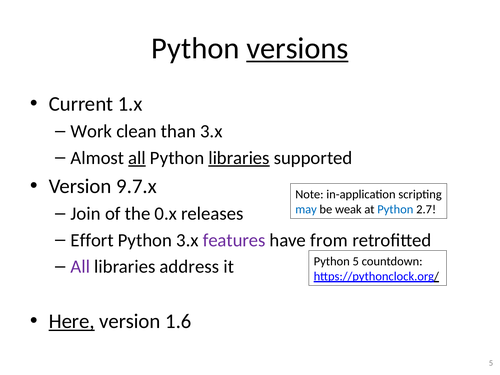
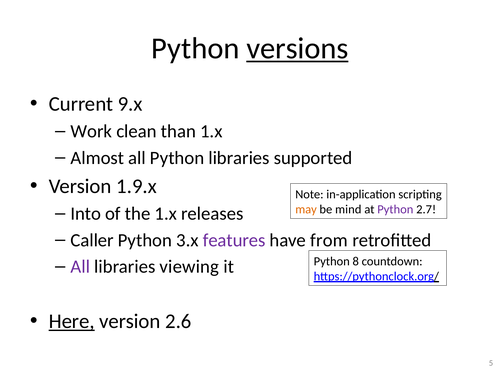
1.x: 1.x -> 9.x (130, 104)
than 3.x: 3.x -> 1.x (211, 131)
all underline: present -> none (137, 158)
libraries underline: present -> none (239, 158)
9.7.x: 9.7.x -> 1.9.x (137, 186)
Join: Join -> Into (86, 214)
the 0.x: 0.x -> 1.x (166, 214)
may colour: blue -> orange (306, 209)
weak: weak -> mind (348, 209)
Python colour: blue -> purple (395, 209)
Effort: Effort -> Caller (92, 240)
Python 5: 5 -> 8 (356, 261)
address: address -> viewing (189, 267)
1.6: 1.6 -> 2.6 (178, 321)
